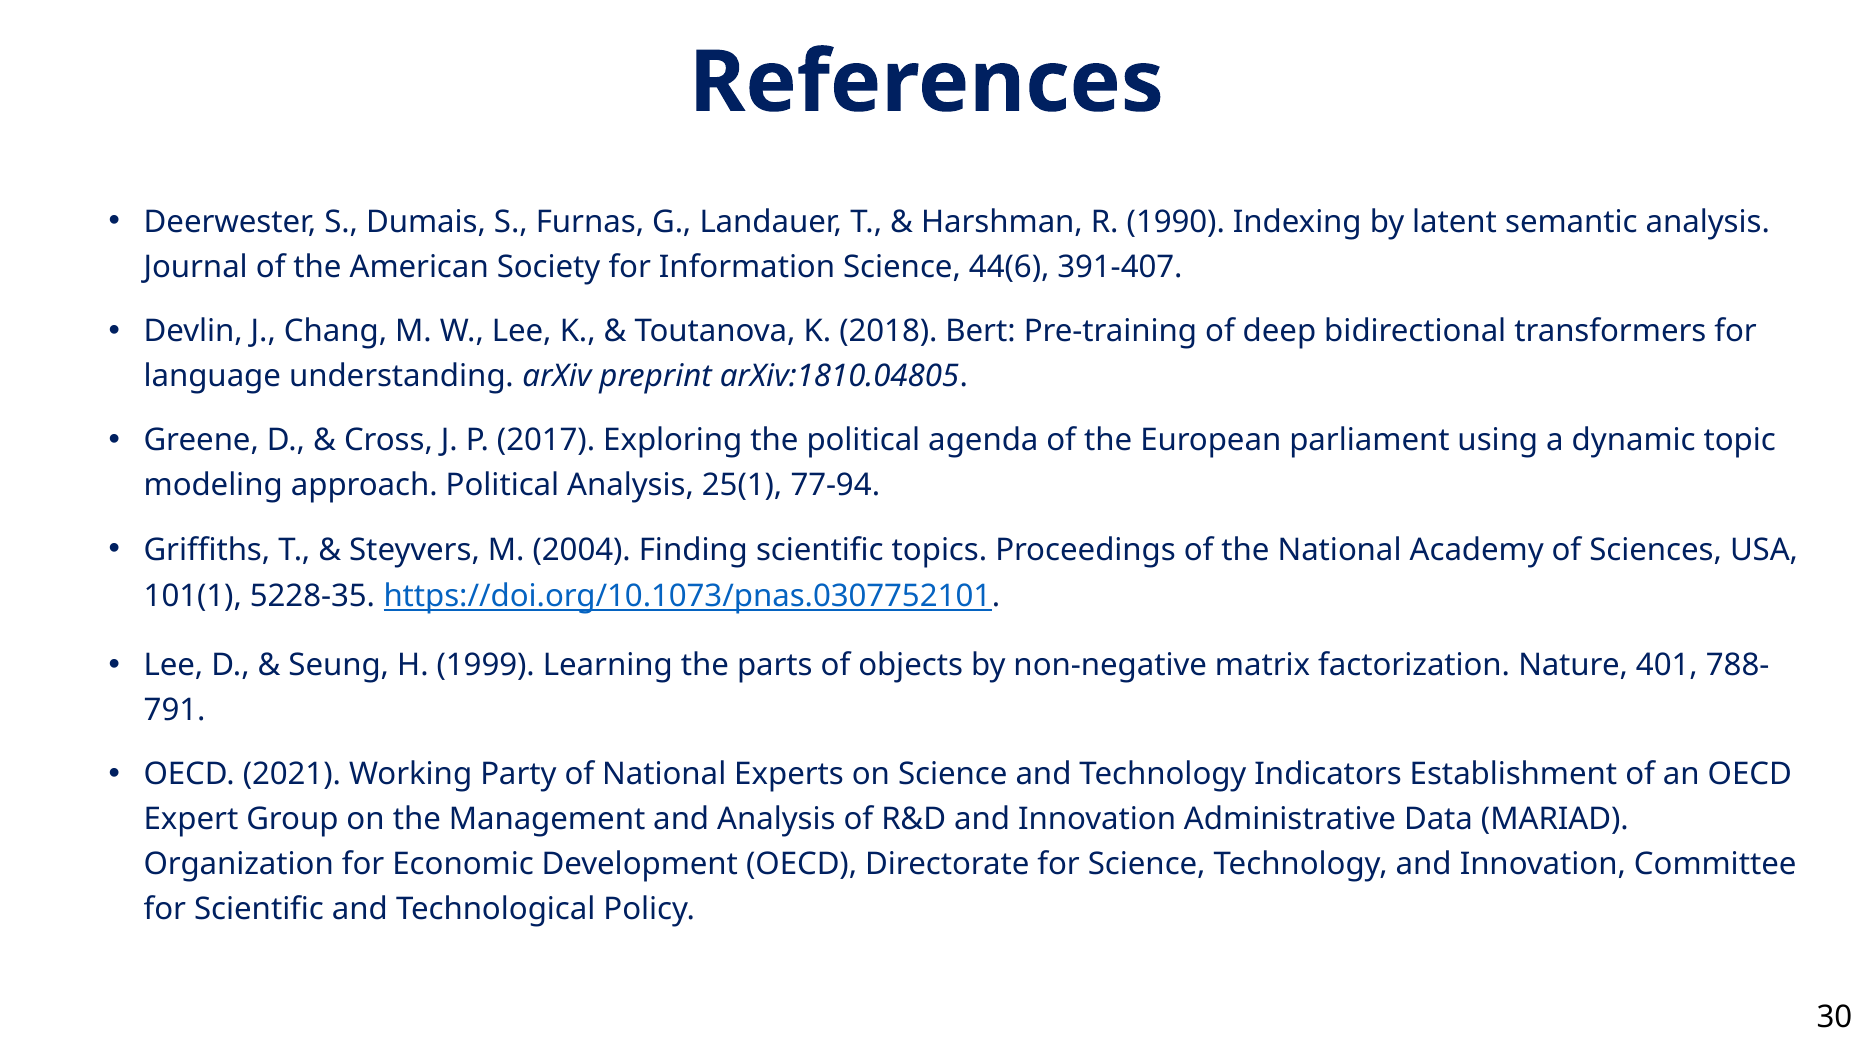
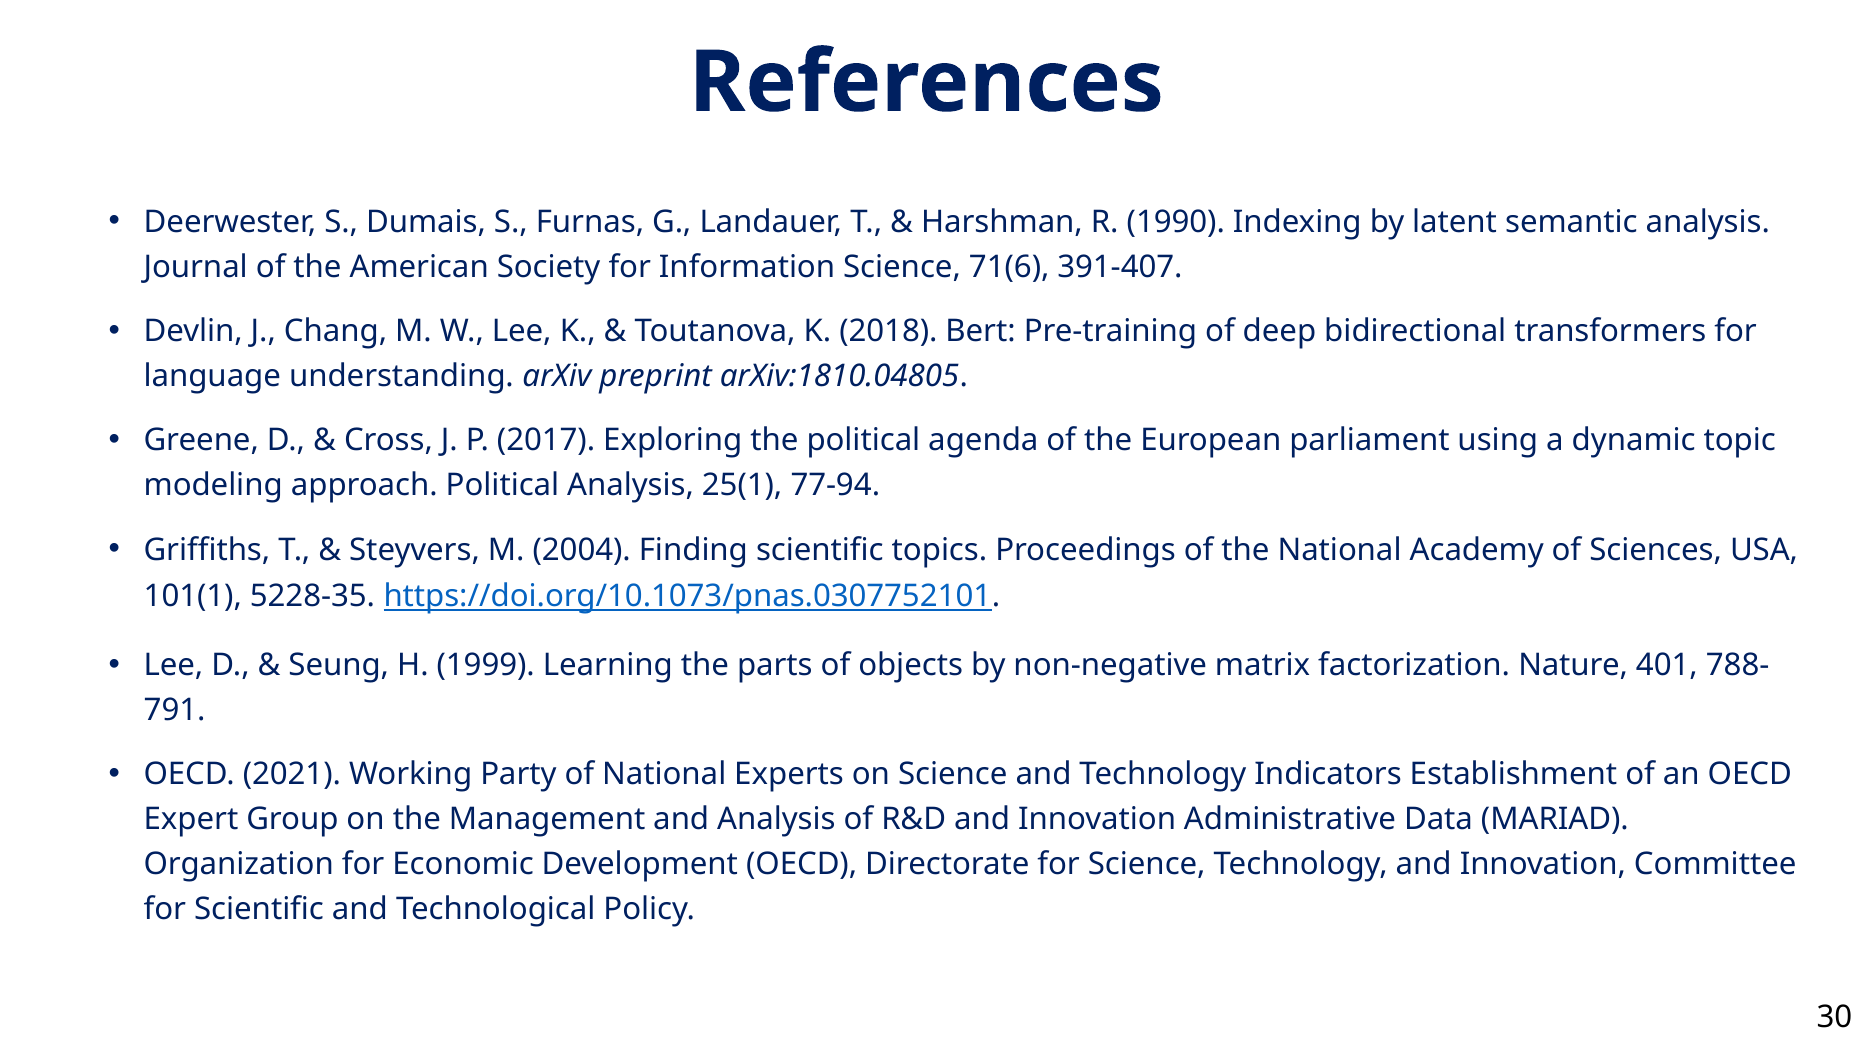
44(6: 44(6 -> 71(6 (1009, 267)
